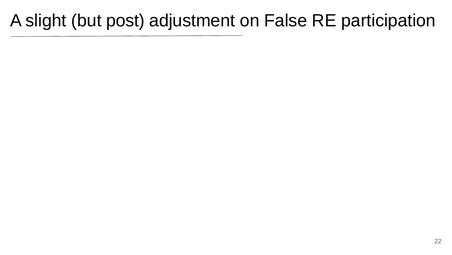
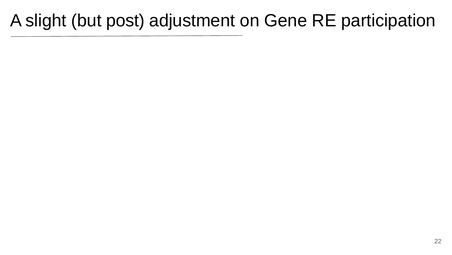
False: False -> Gene (286, 21)
